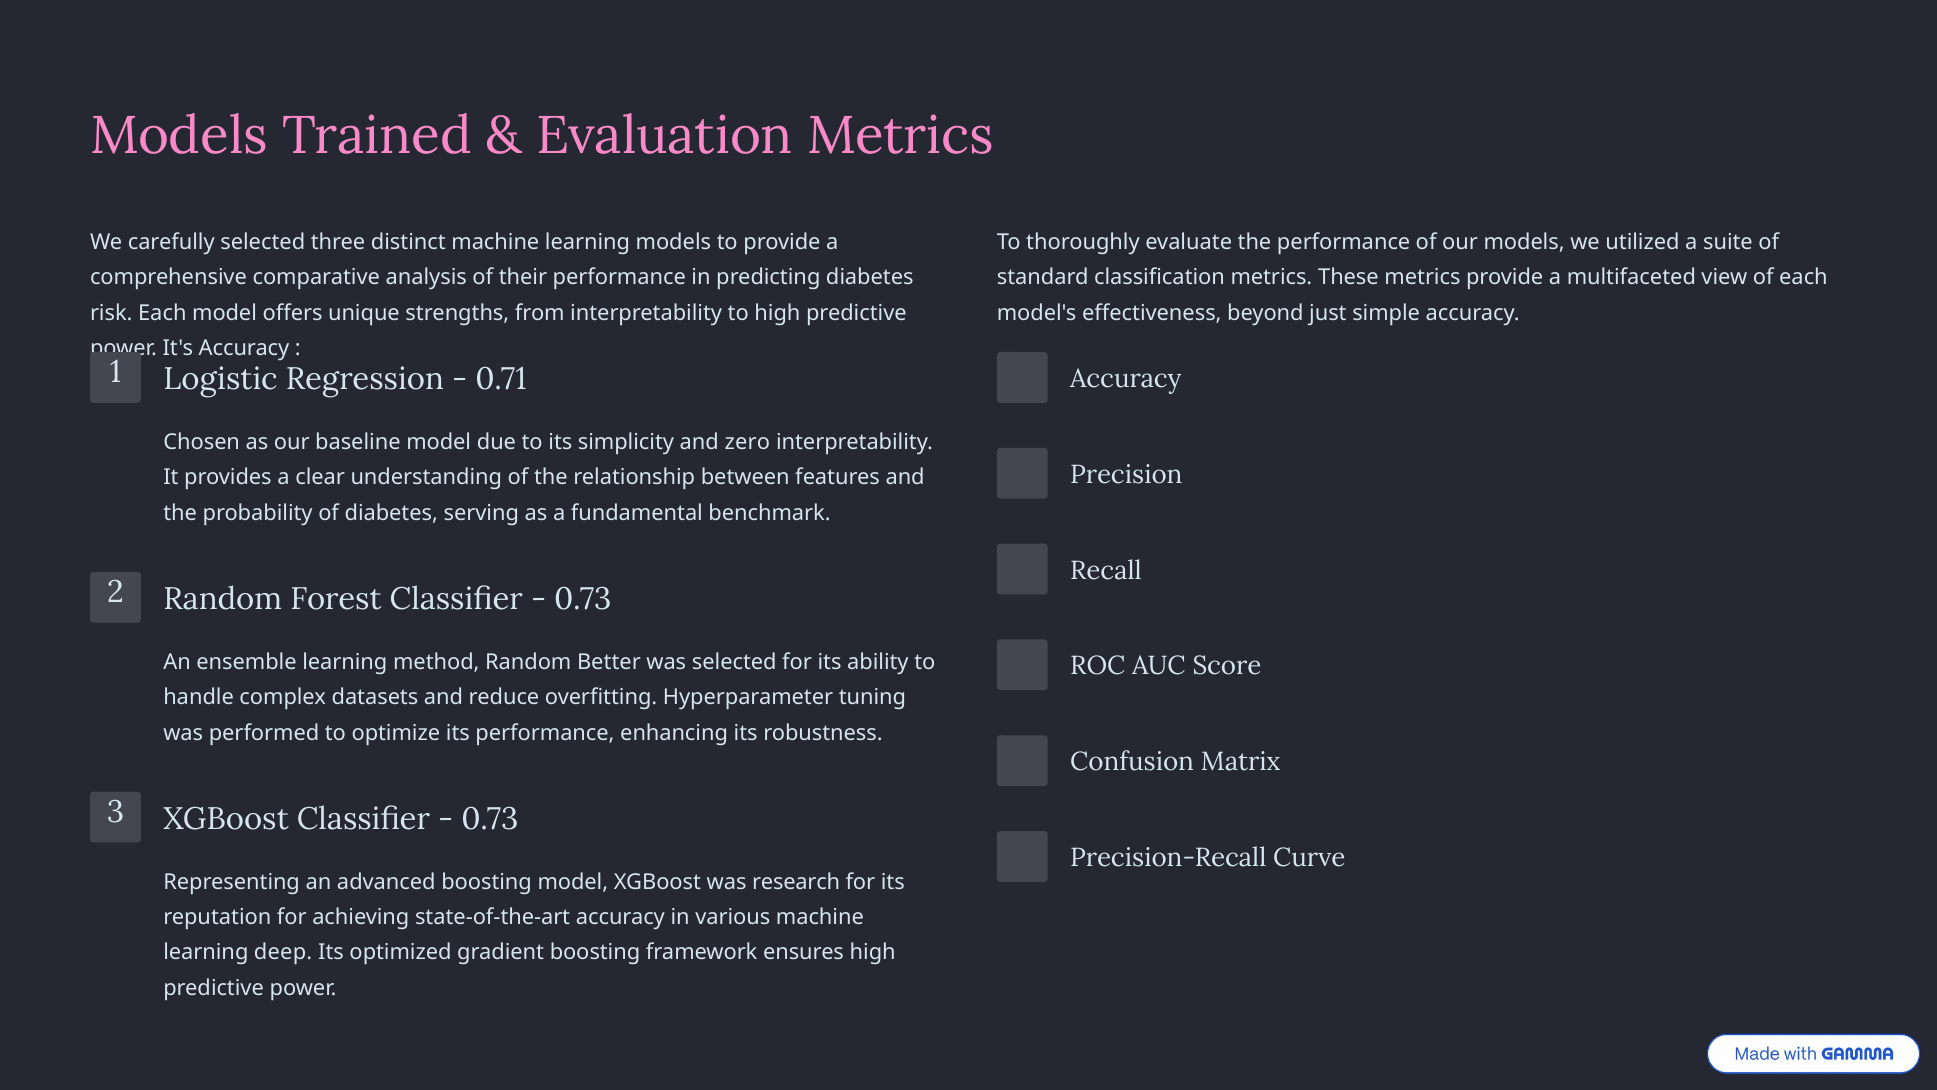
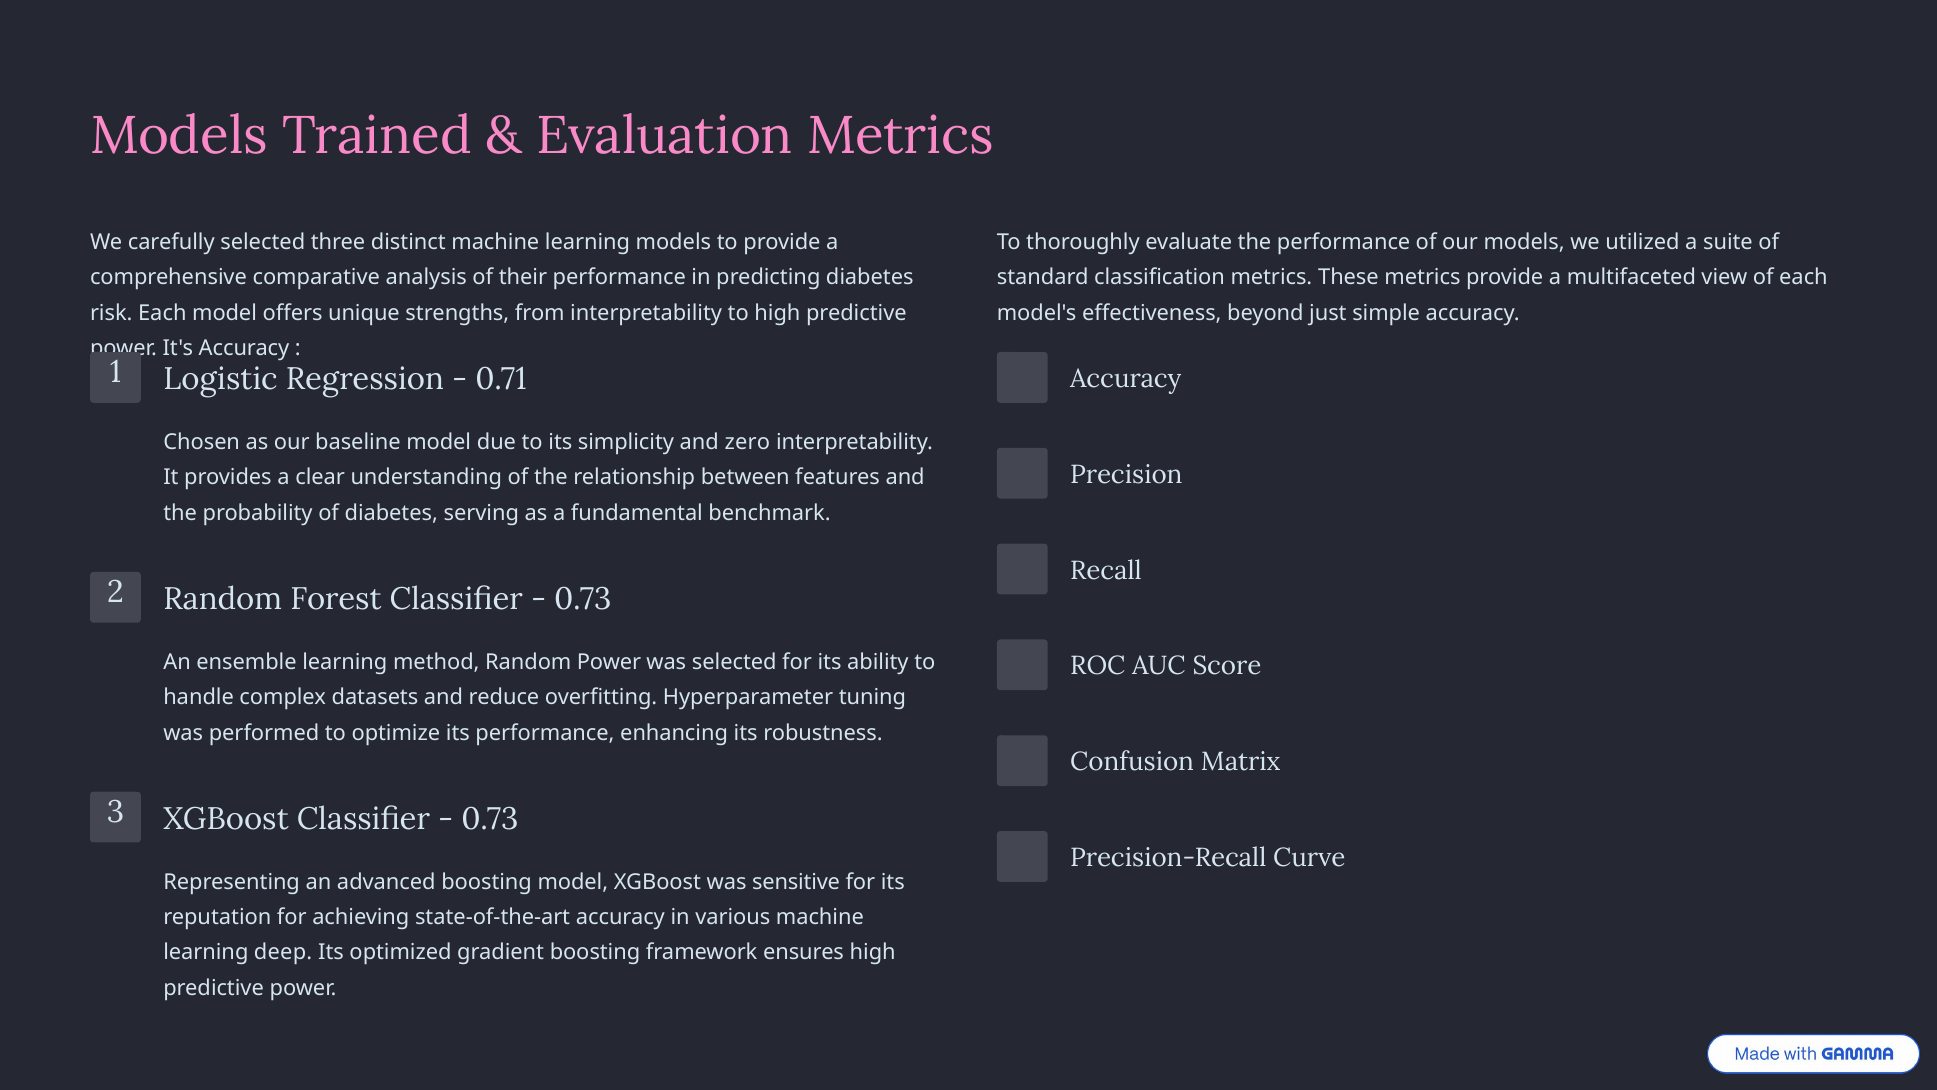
Random Better: Better -> Power (609, 662)
research: research -> sensitive (796, 882)
